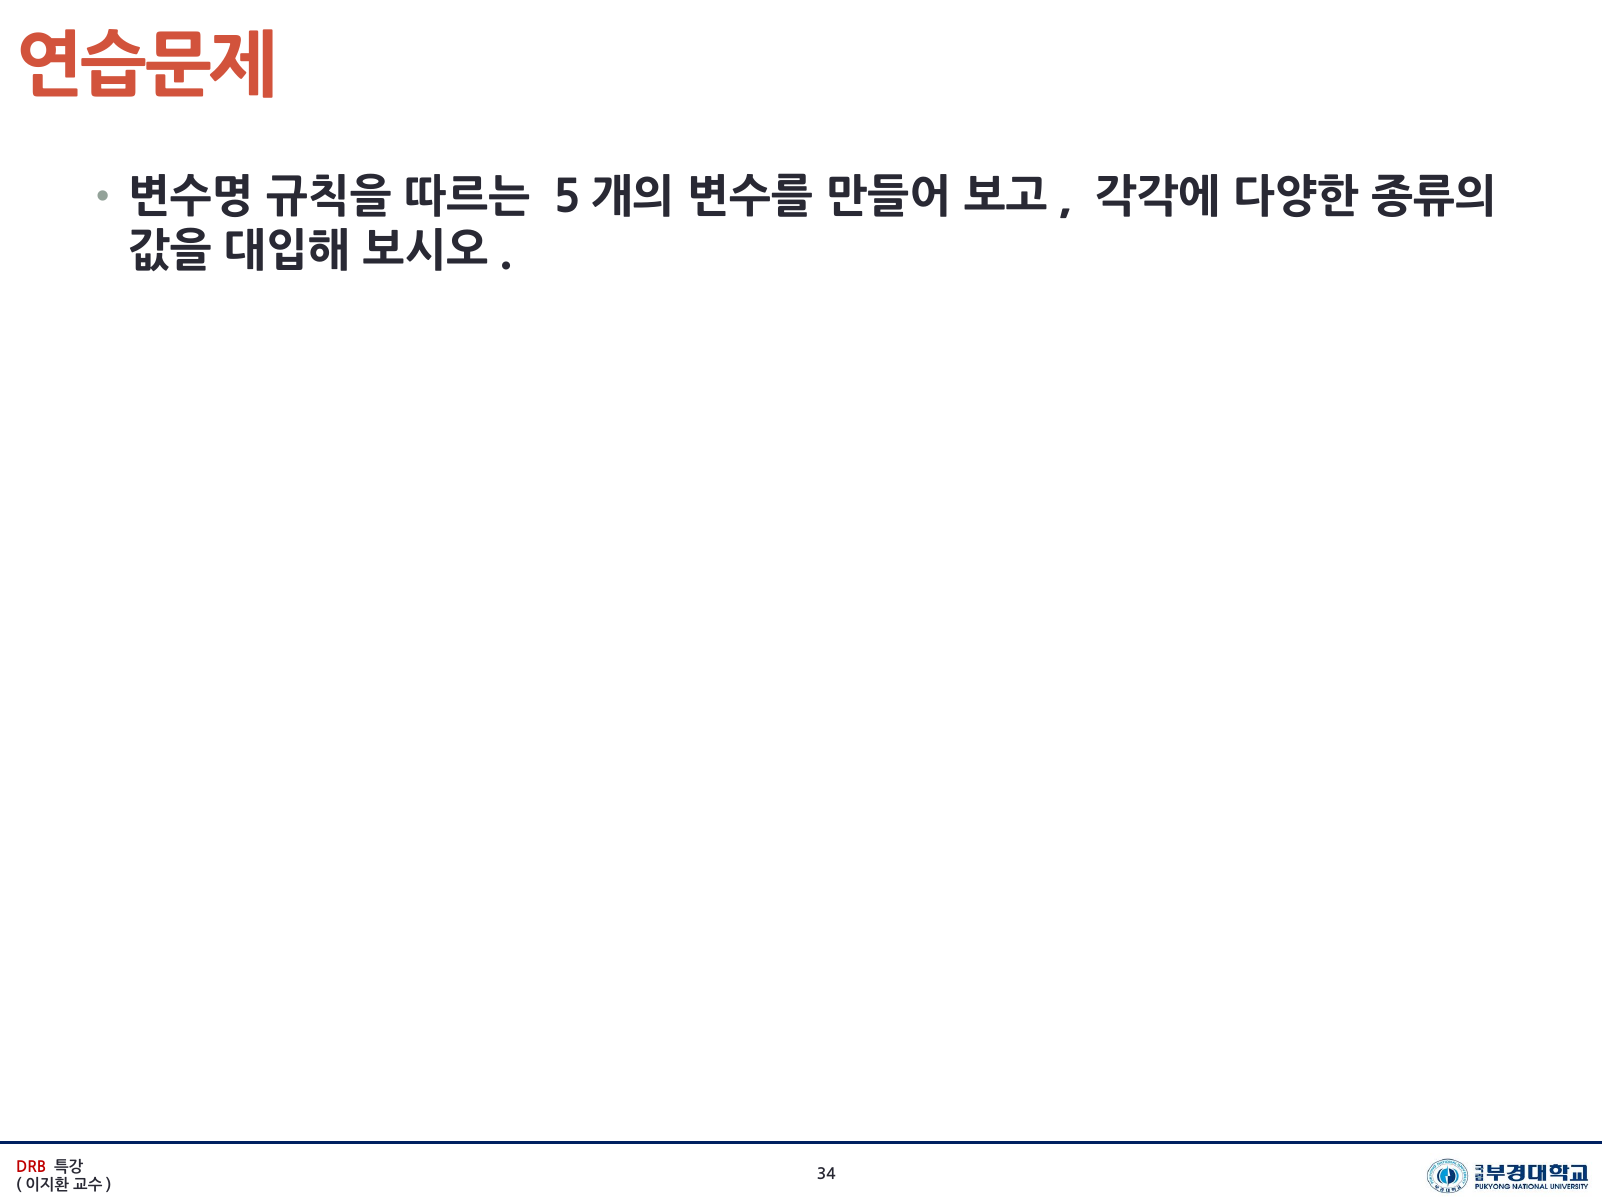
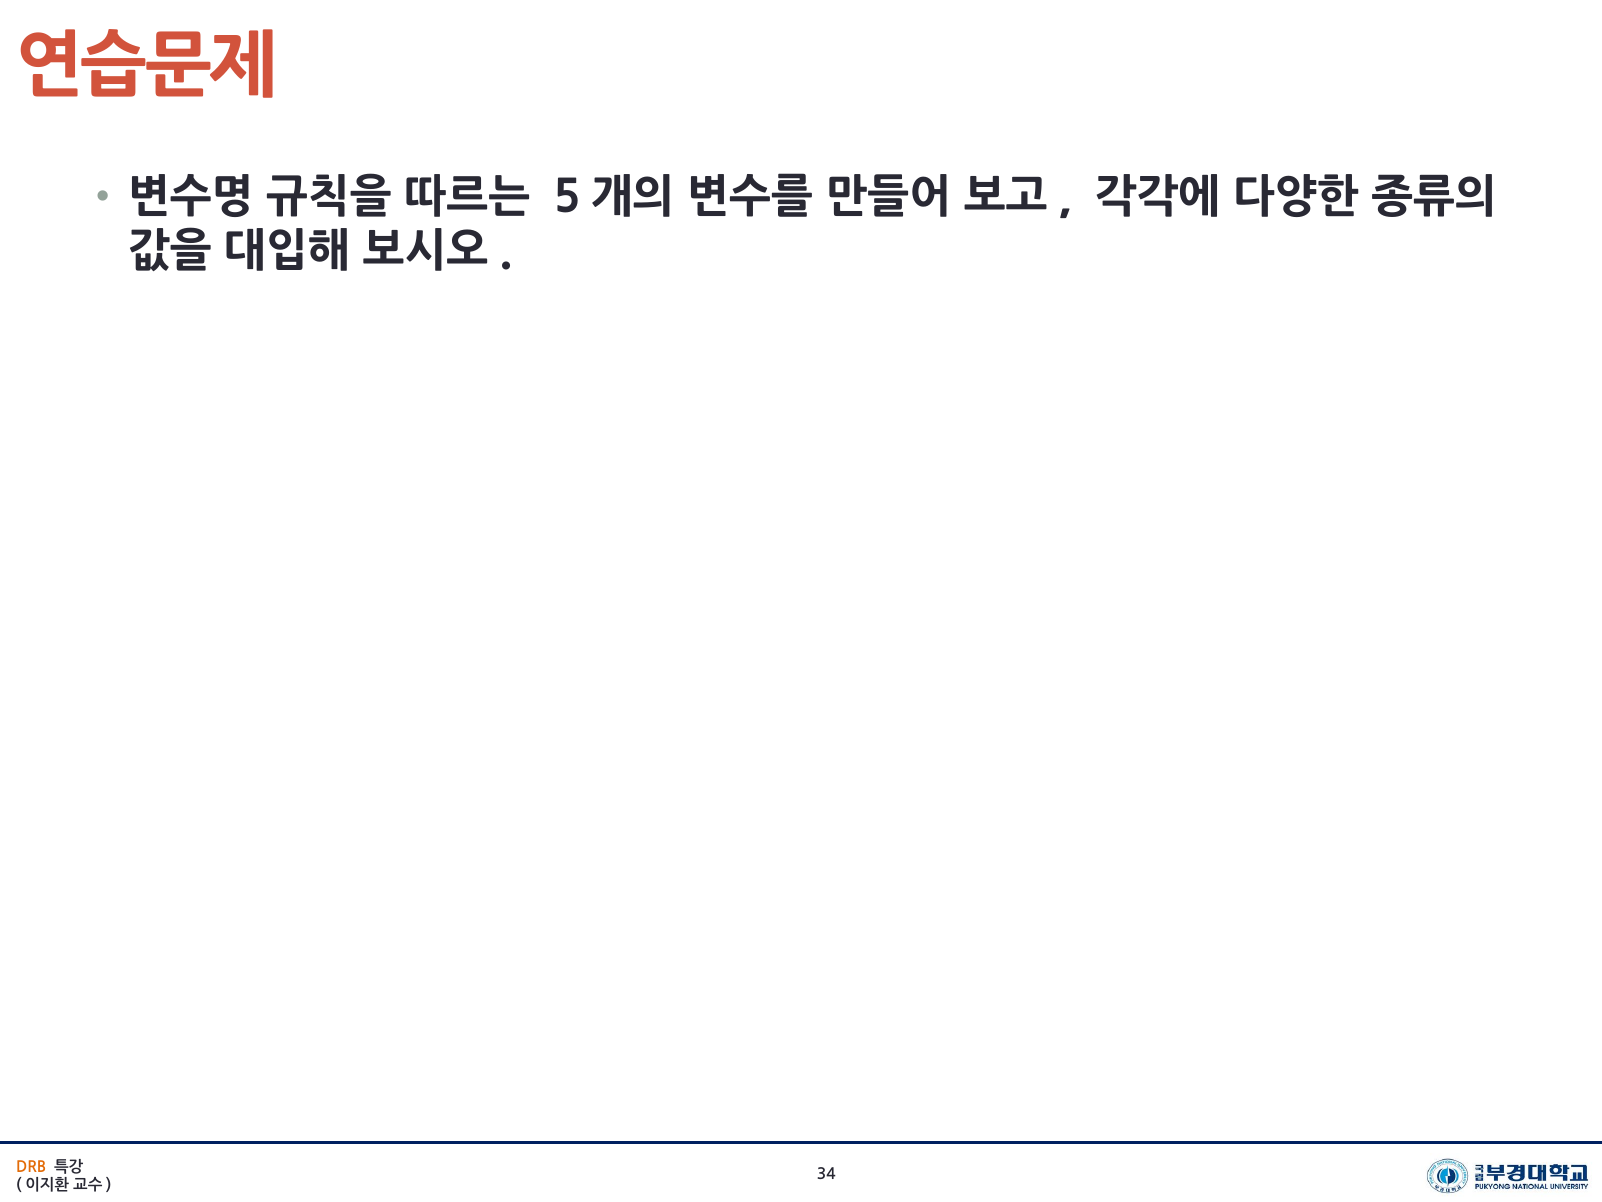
DRB colour: red -> orange (31, 1167)
